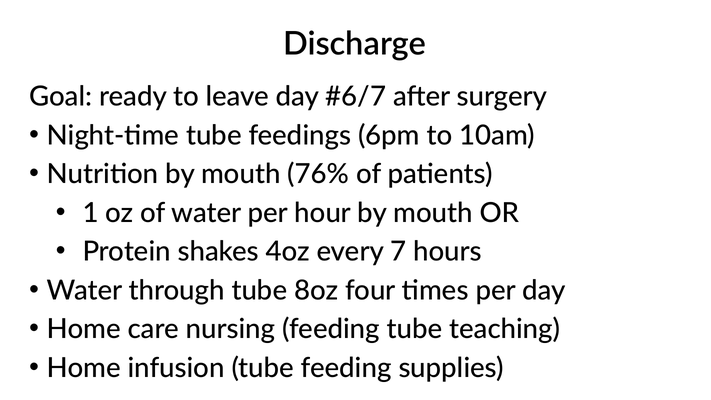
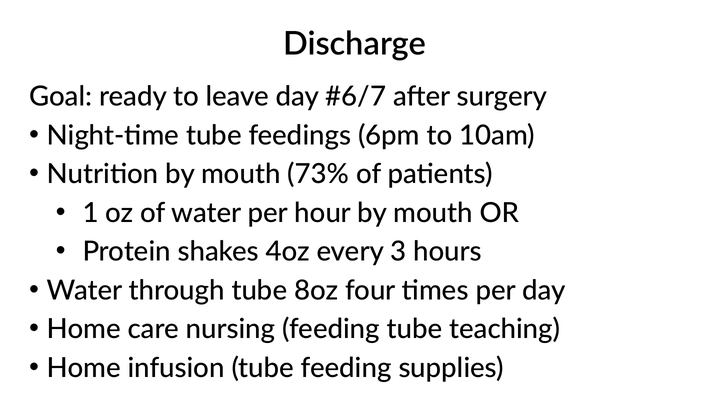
76%: 76% -> 73% (318, 174)
7: 7 -> 3 (398, 252)
